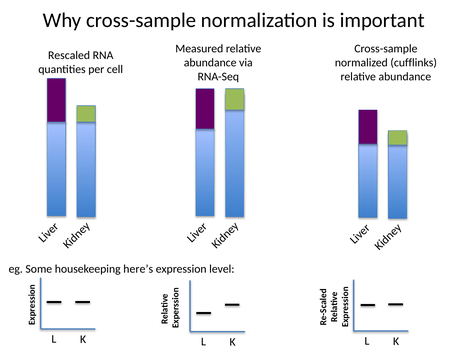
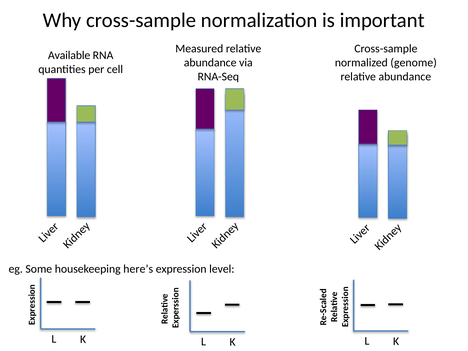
Rescaled: Rescaled -> Available (69, 55)
cufflinks: cufflinks -> genome (414, 63)
